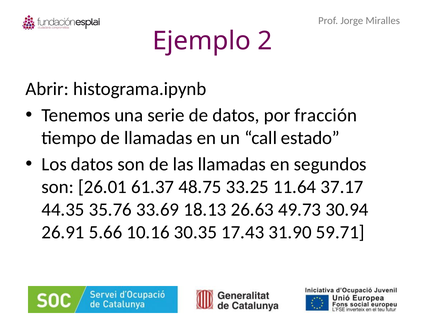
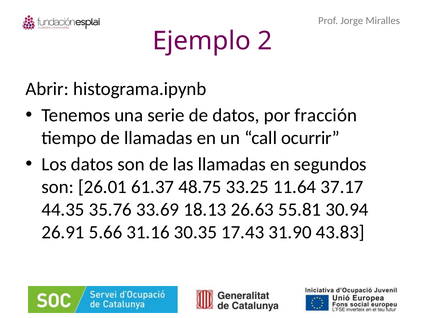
estado: estado -> ocurrir (310, 138)
49.73: 49.73 -> 55.81 (300, 210)
10.16: 10.16 -> 31.16 (148, 233)
59.71: 59.71 -> 43.83 (340, 233)
